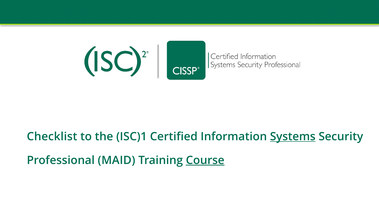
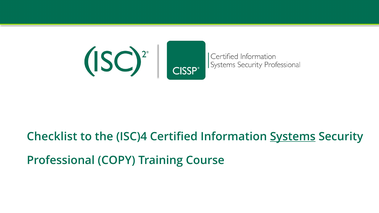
ISC)1: ISC)1 -> ISC)4 (132, 137)
MAID: MAID -> COPY (116, 160)
Course underline: present -> none (205, 160)
